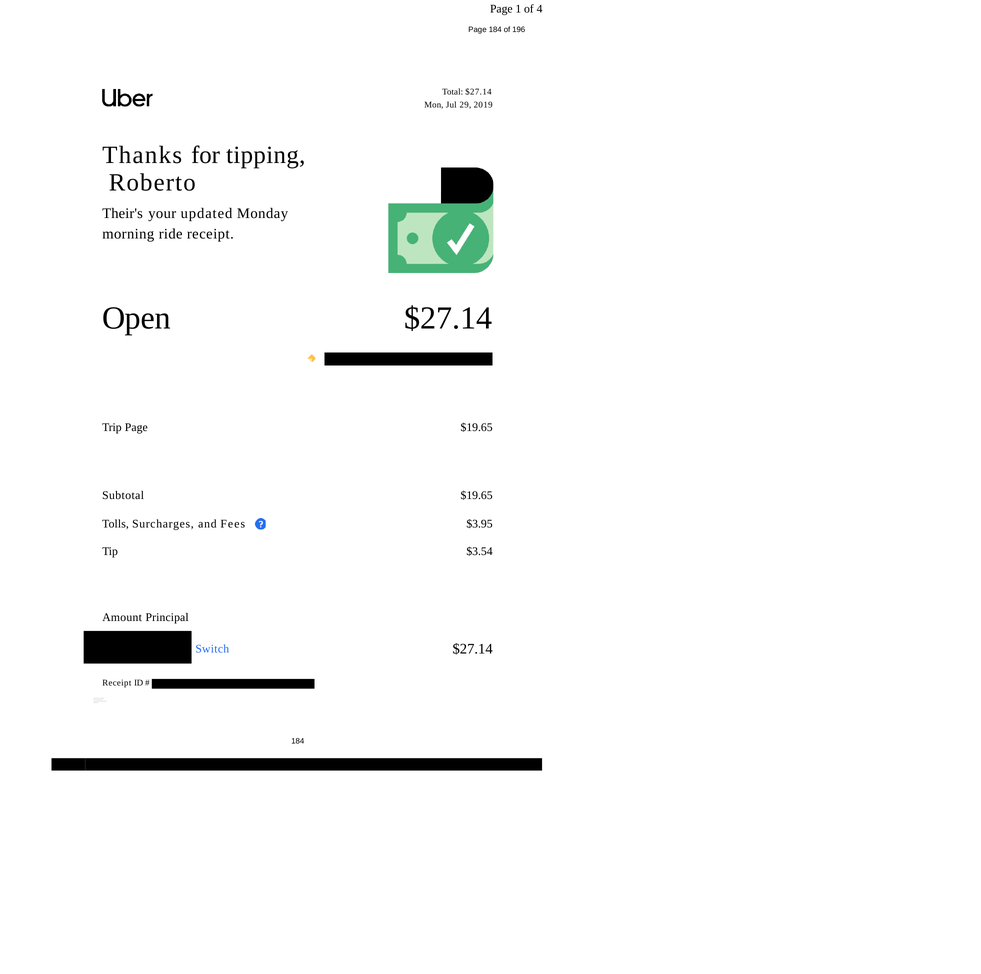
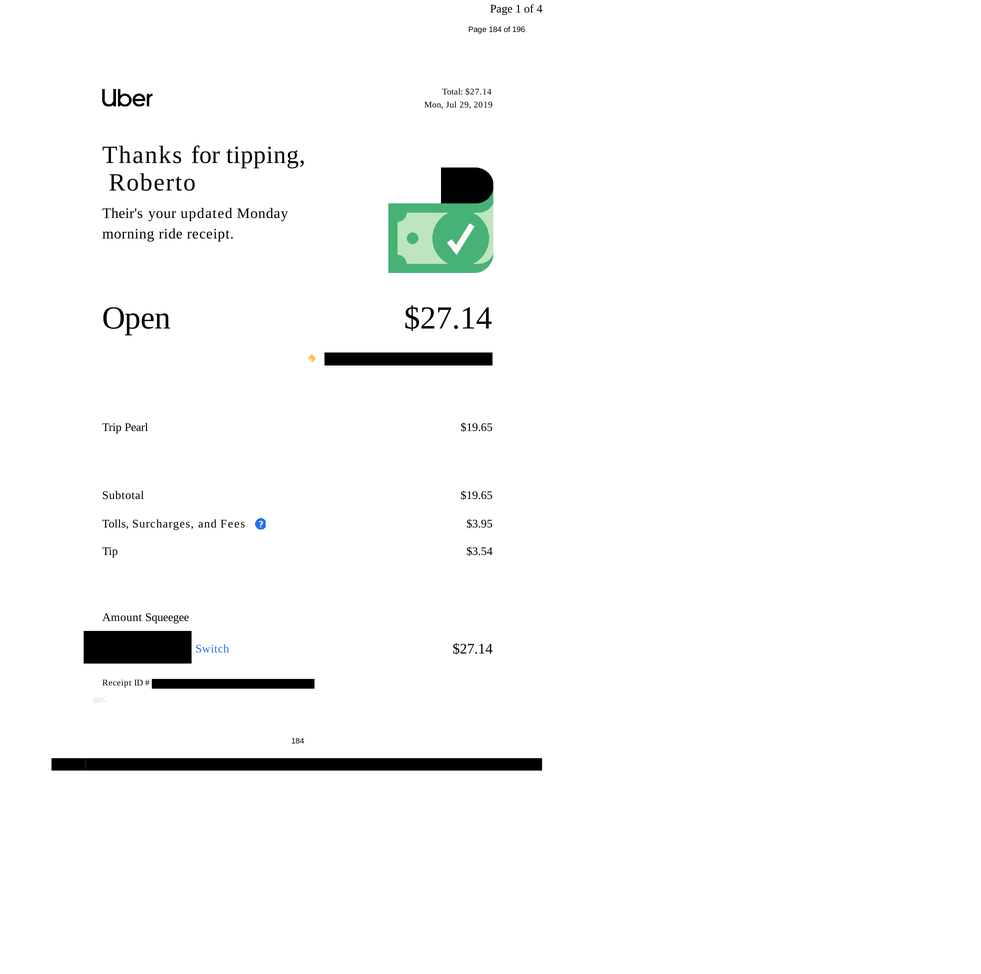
Trip Page: Page -> Pearl (136, 427)
Principal: Principal -> Squeegee (167, 617)
